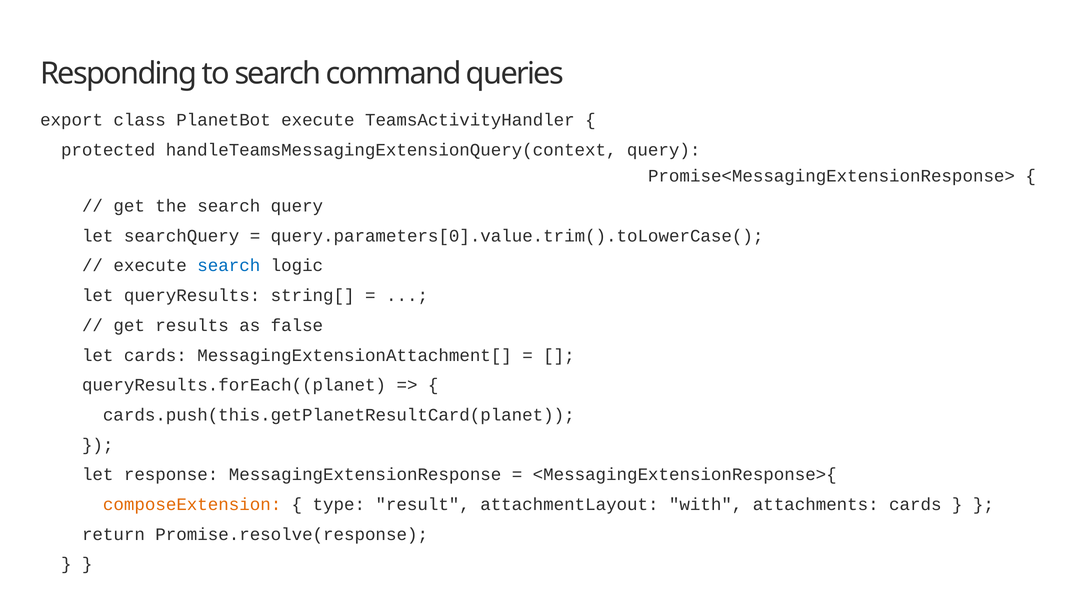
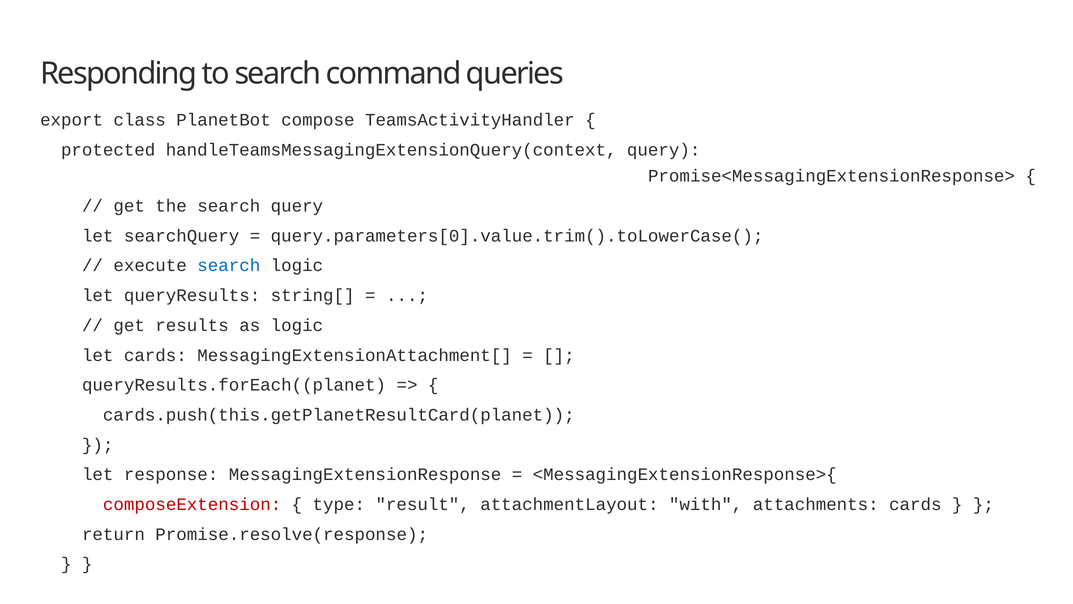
PlanetBot execute: execute -> compose (318, 120)
as false: false -> logic (297, 325)
composeExtension colour: orange -> red (192, 504)
